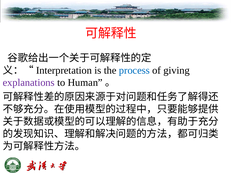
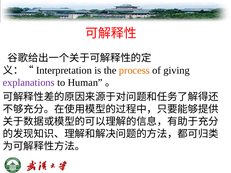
process colour: blue -> orange (134, 70)
